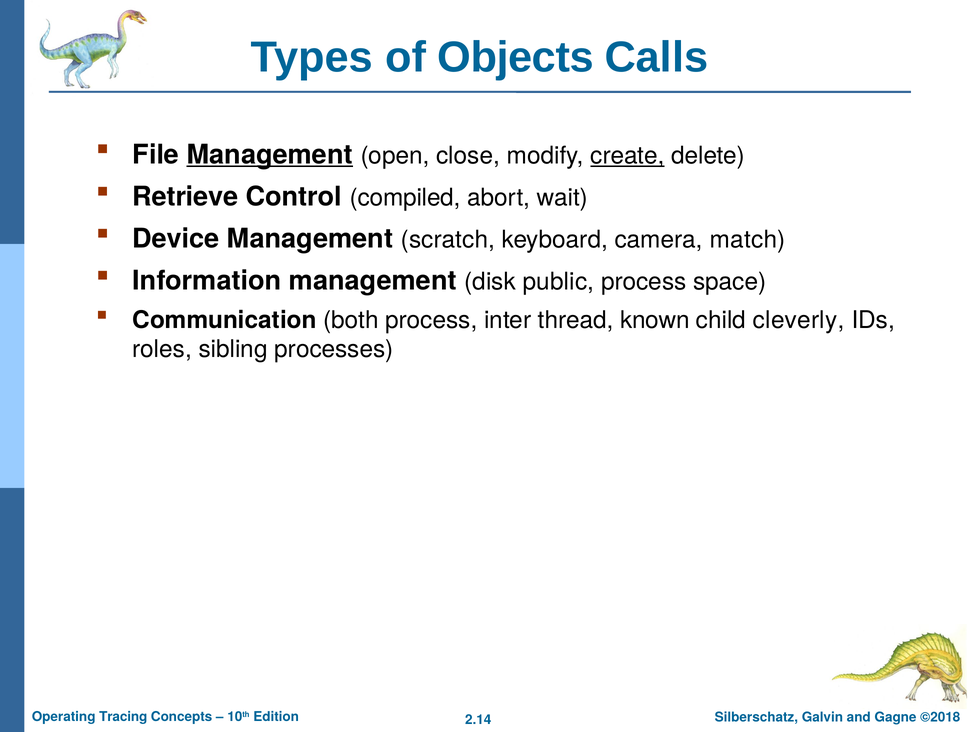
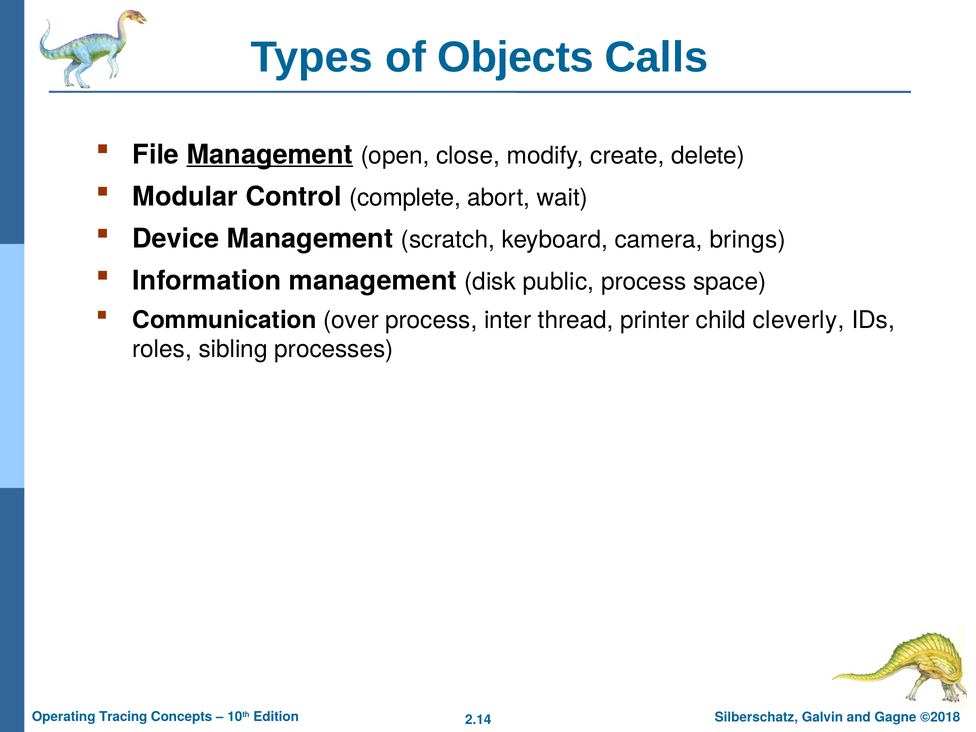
create underline: present -> none (627, 156)
Retrieve: Retrieve -> Modular (185, 197)
compiled: compiled -> complete (405, 198)
match: match -> brings (748, 240)
both: both -> over (351, 320)
known: known -> printer (655, 320)
